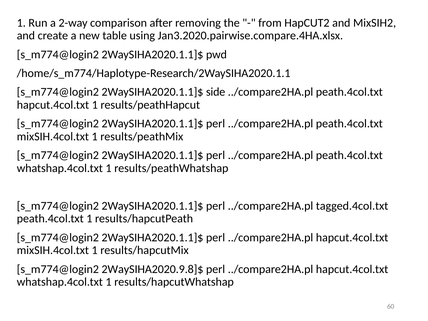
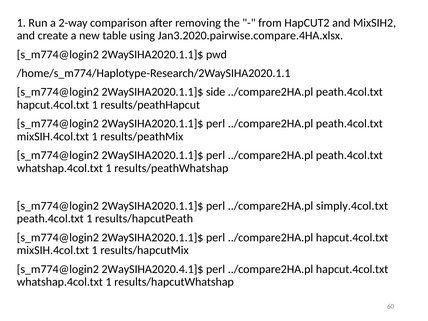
tagged.4col.txt: tagged.4col.txt -> simply.4col.txt (352, 206)
2WaySIHA2020.9.8]$: 2WaySIHA2020.9.8]$ -> 2WaySIHA2020.4.1]$ (152, 269)
